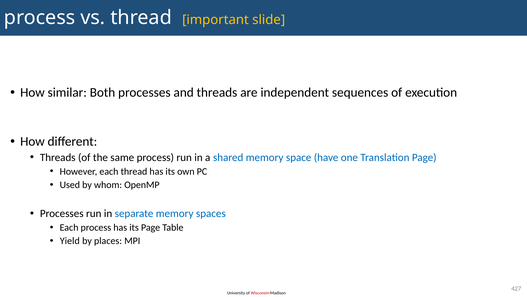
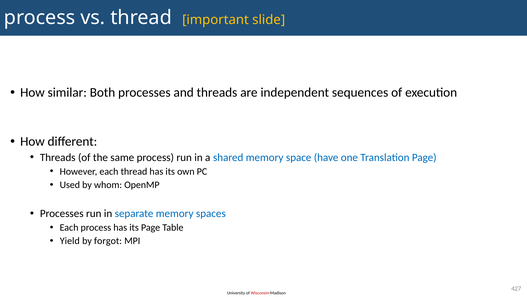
places: places -> forgot (108, 241)
